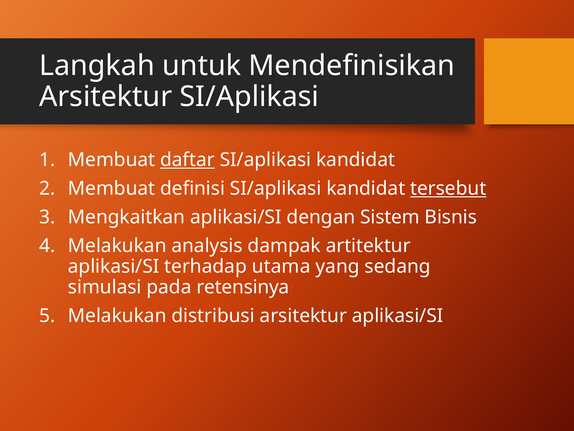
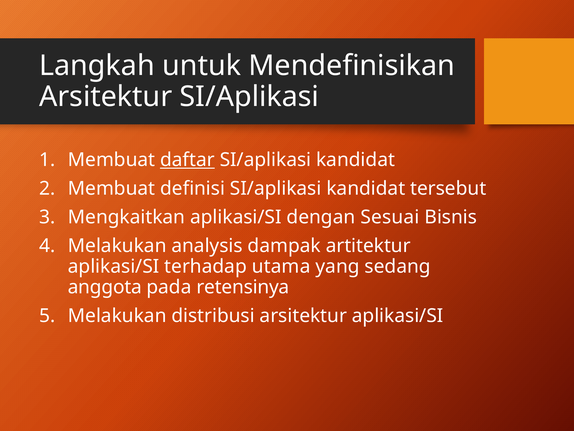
tersebut underline: present -> none (448, 188)
Sistem: Sistem -> Sesuai (390, 217)
simulasi: simulasi -> anggota (105, 287)
